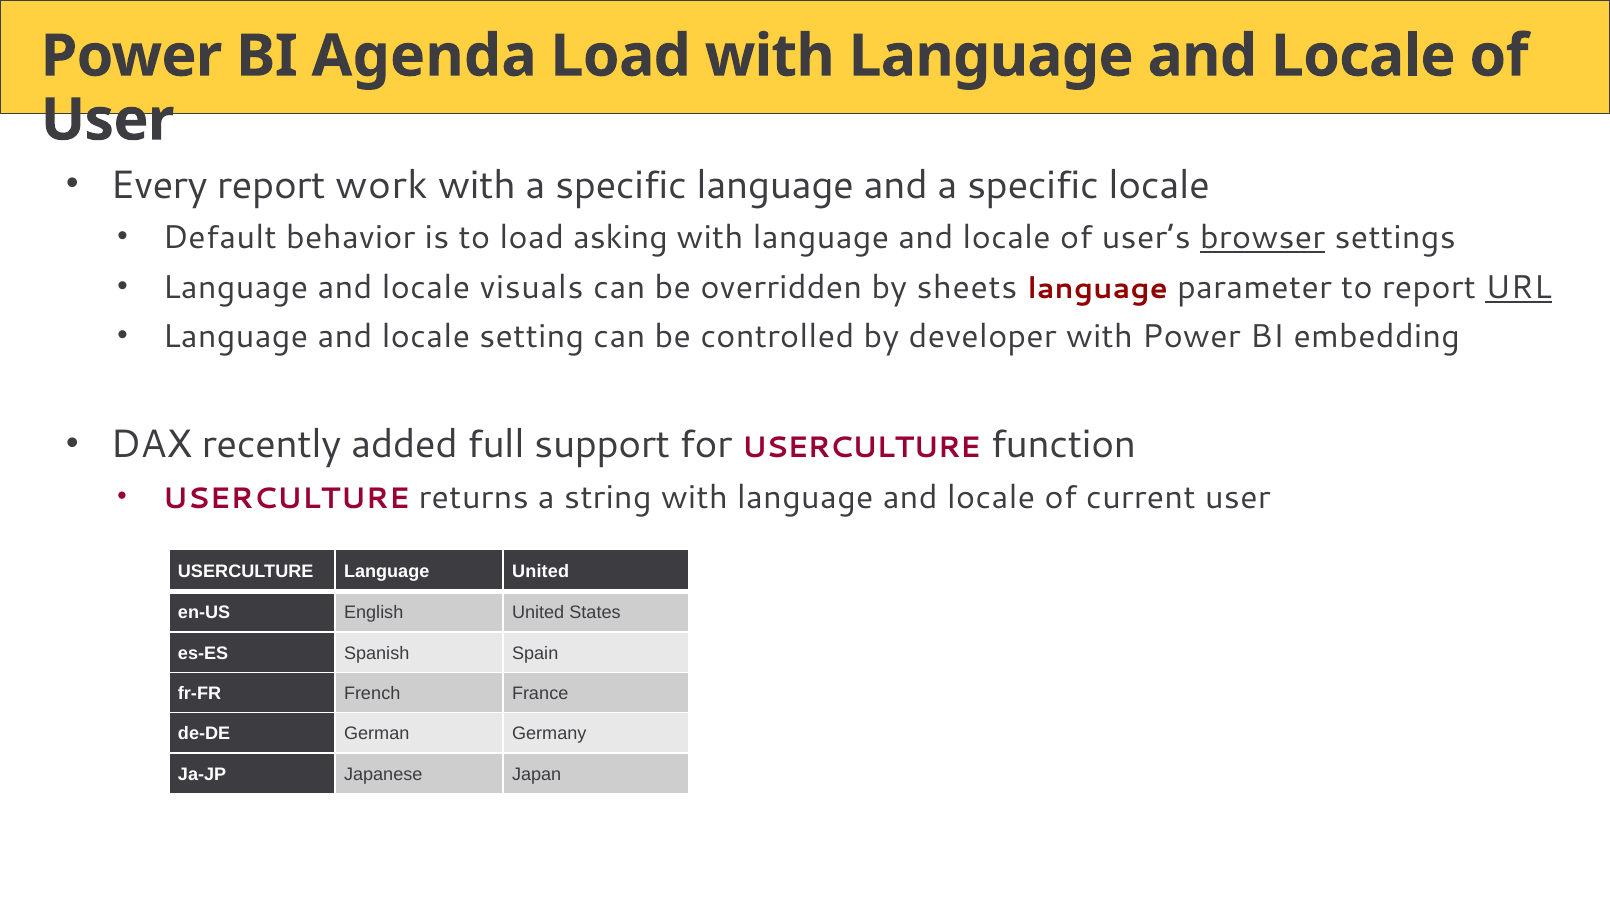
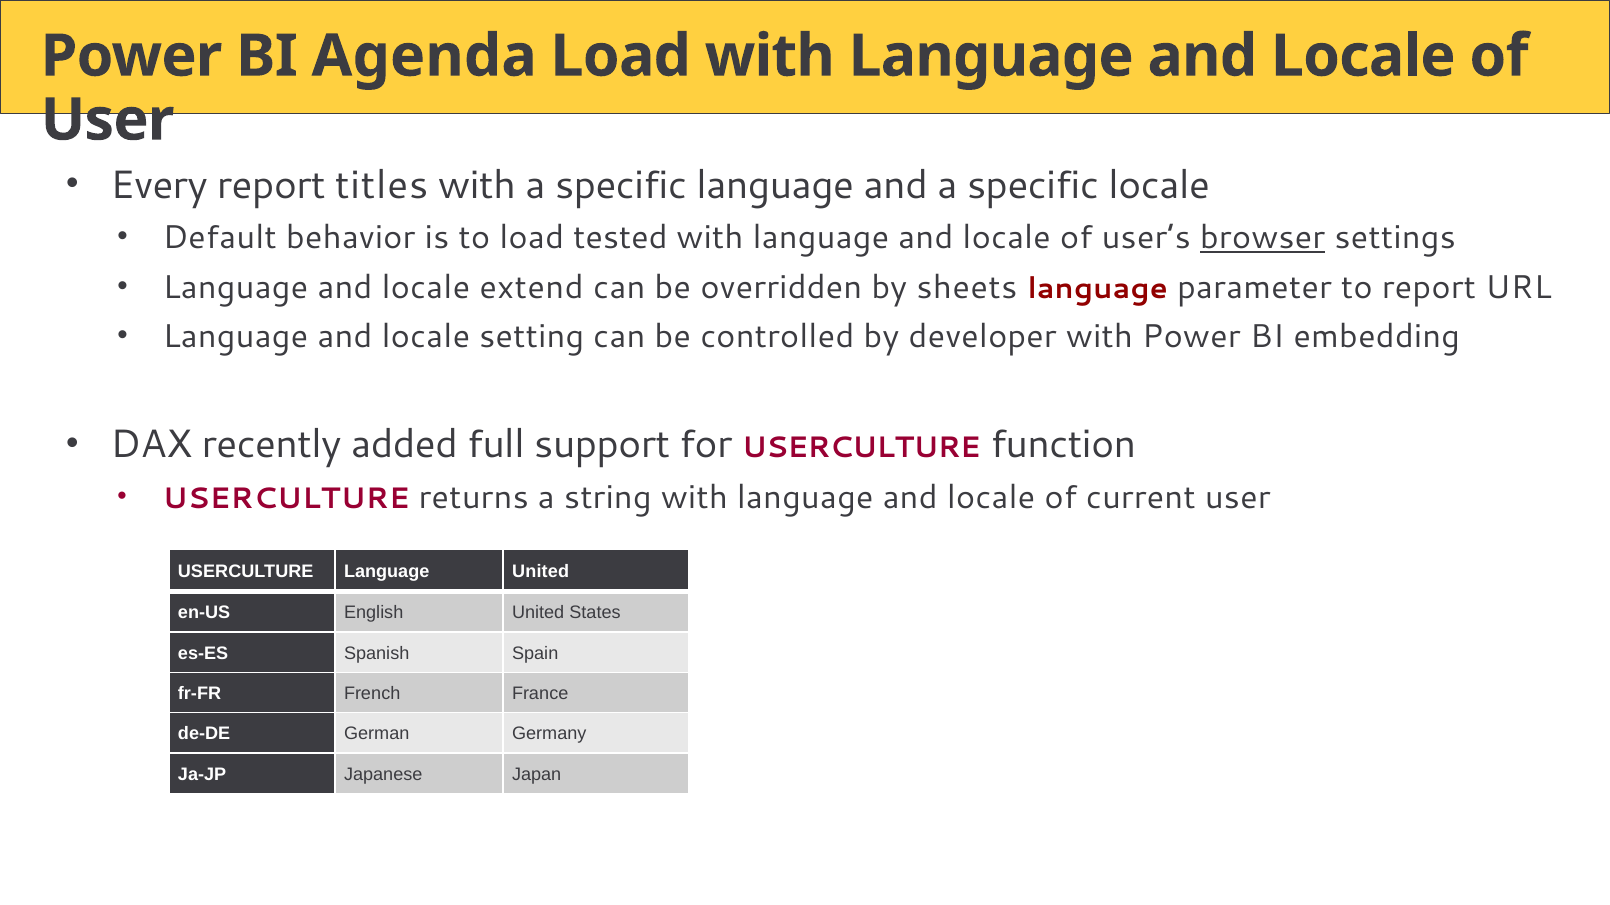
work: work -> titles (382, 185)
asking: asking -> tested (620, 238)
visuals: visuals -> extend (532, 288)
URL underline: present -> none (1519, 288)
